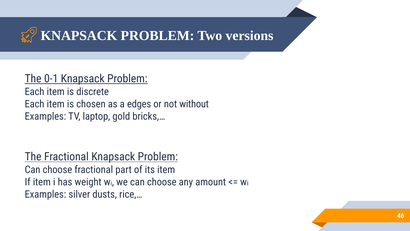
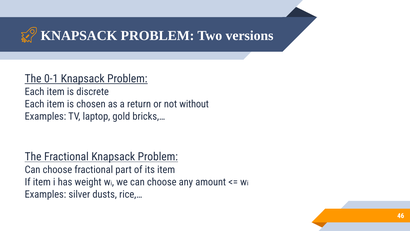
edges: edges -> return (139, 104)
